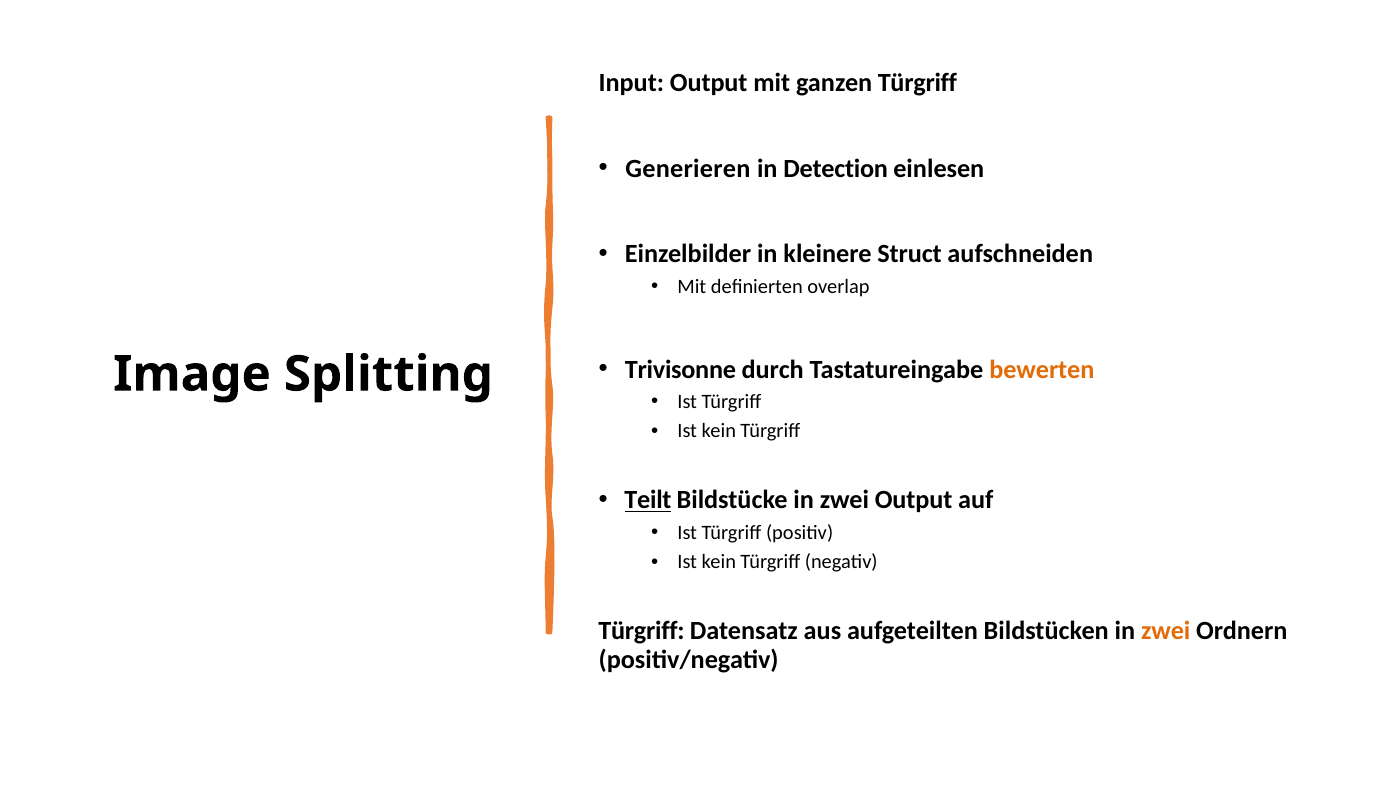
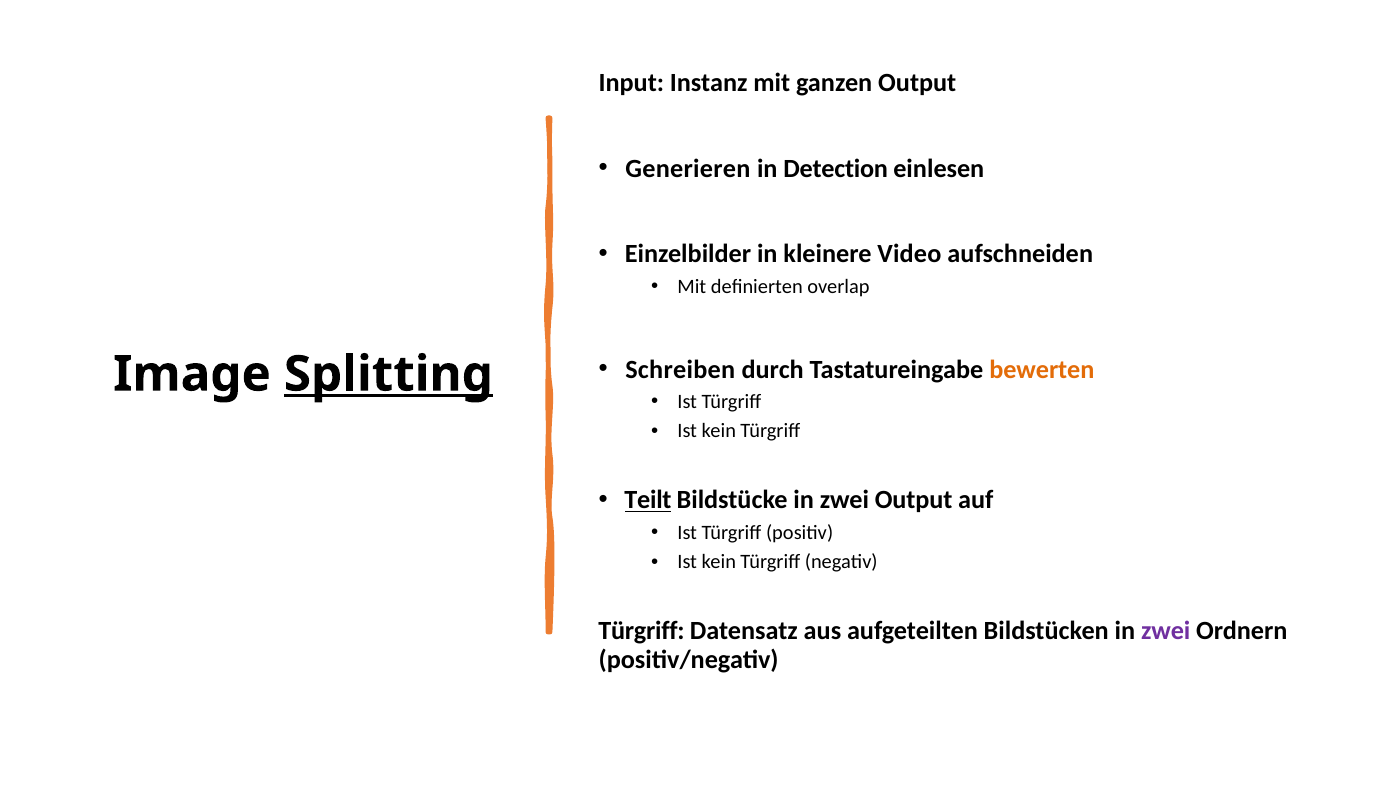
Input Output: Output -> Instanz (709, 83)
ganzen Türgriff: Türgriff -> Output (917, 83)
Struct: Struct -> Video (909, 254)
Trivisonne: Trivisonne -> Schreiben (680, 369)
Splitting underline: none -> present (388, 374)
zwei colour: orange -> purple (1166, 631)
